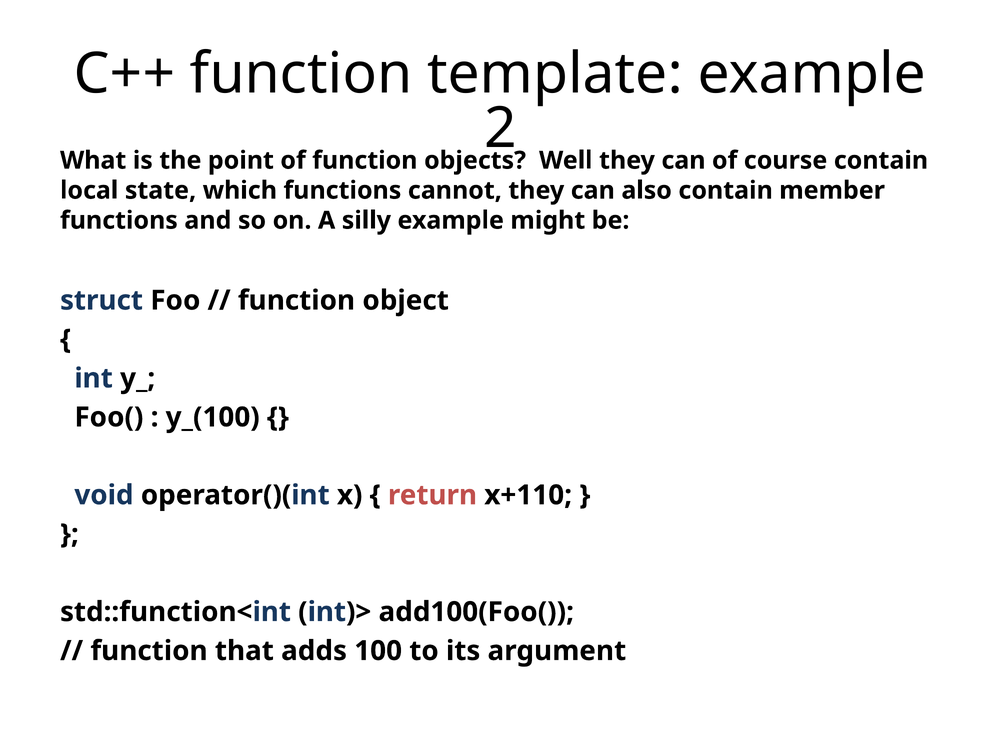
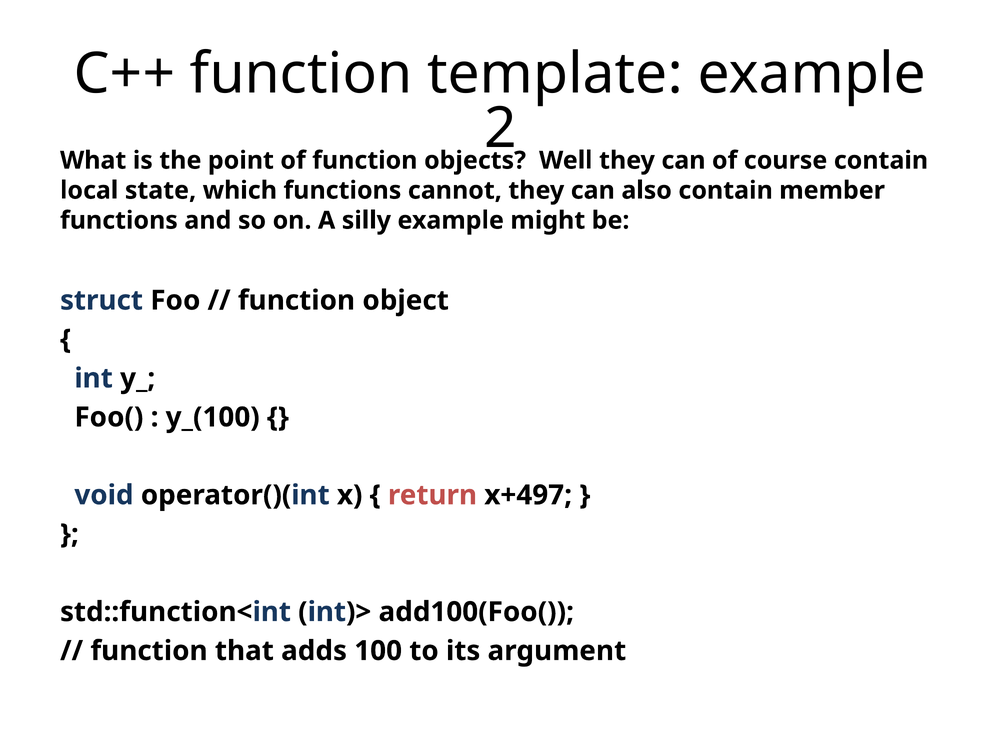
x+110: x+110 -> x+497 (528, 496)
